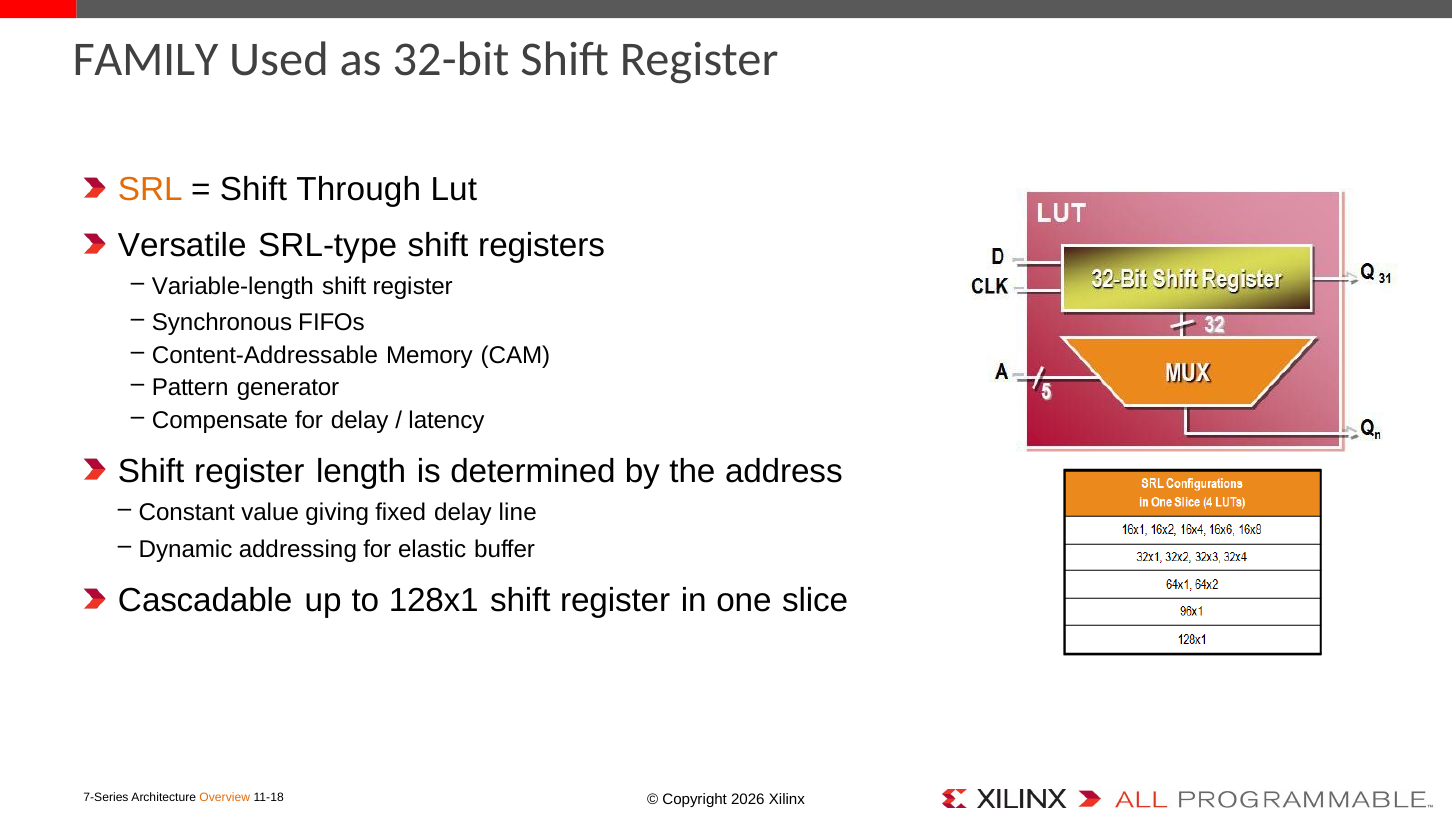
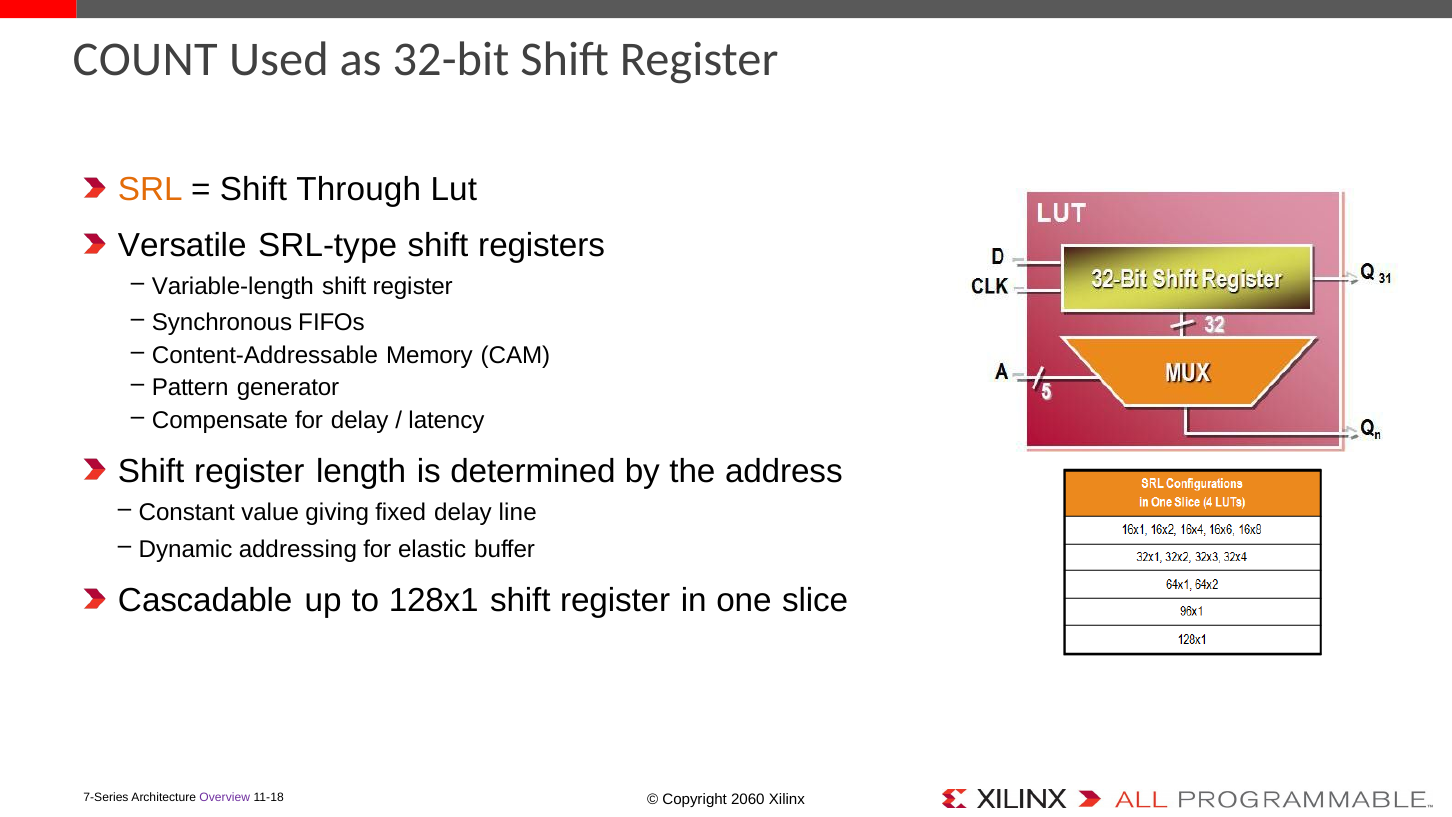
FAMILY: FAMILY -> COUNT (145, 60)
Overview colour: orange -> purple (225, 797)
2026: 2026 -> 2060 (748, 799)
